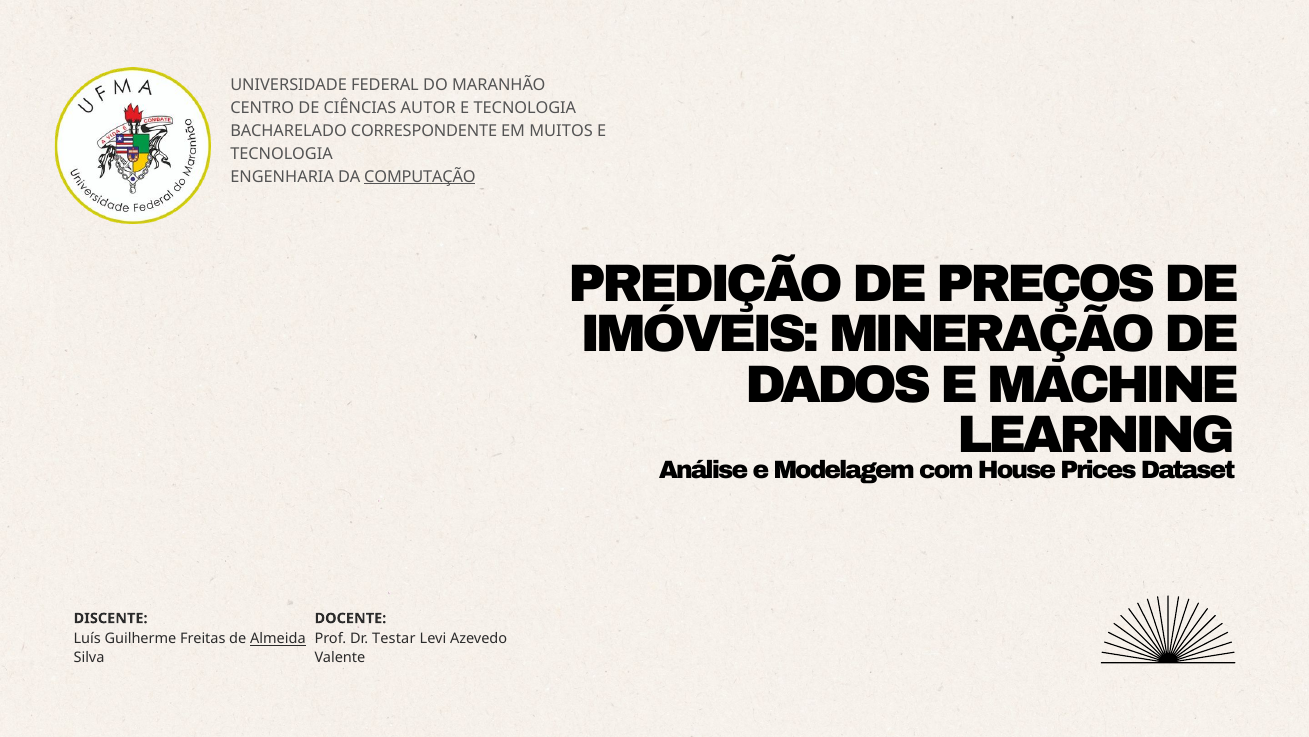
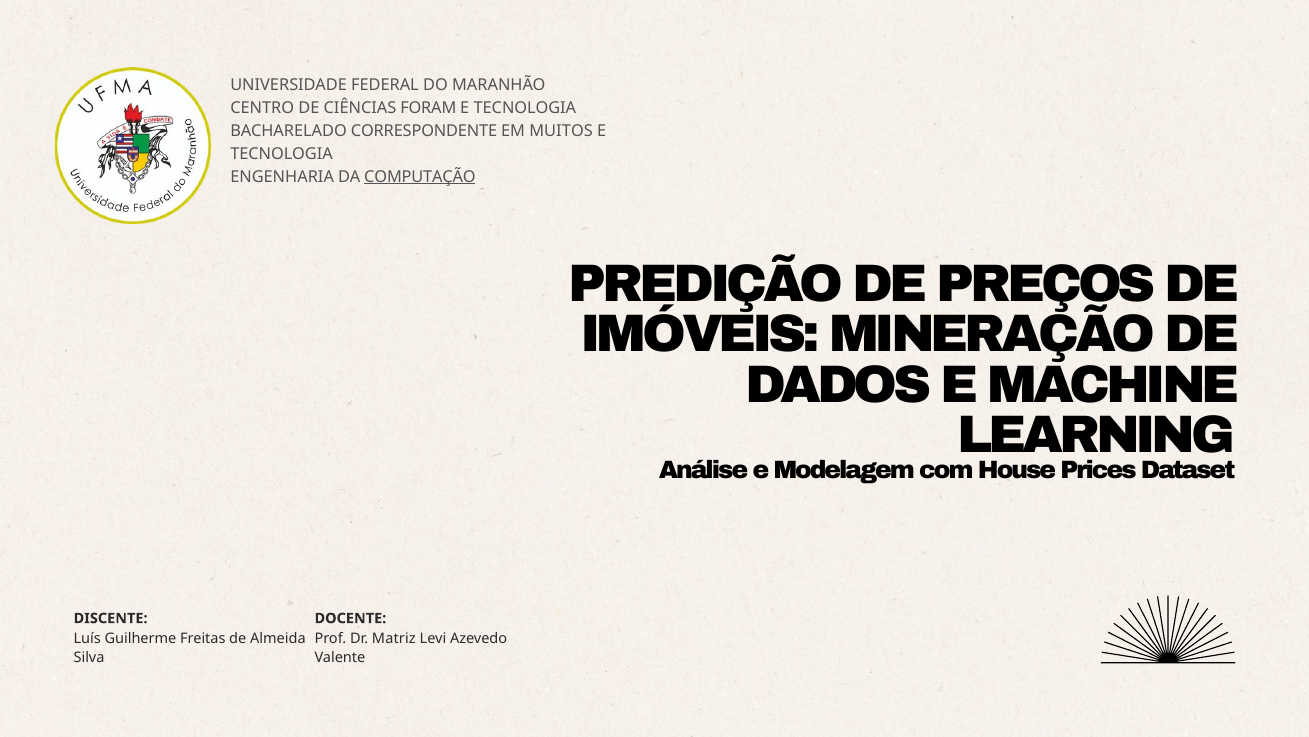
AUTOR: AUTOR -> FORAM (428, 108)
Almeida underline: present -> none (278, 638)
Testar: Testar -> Matriz (394, 638)
